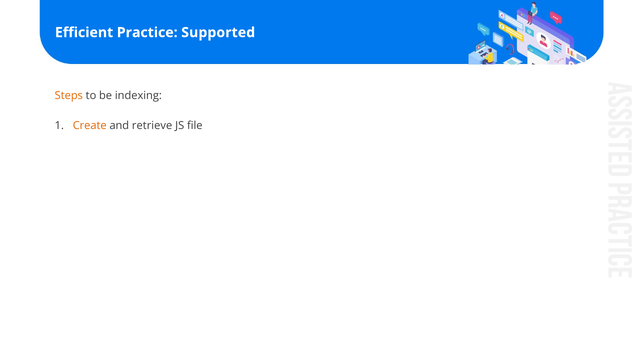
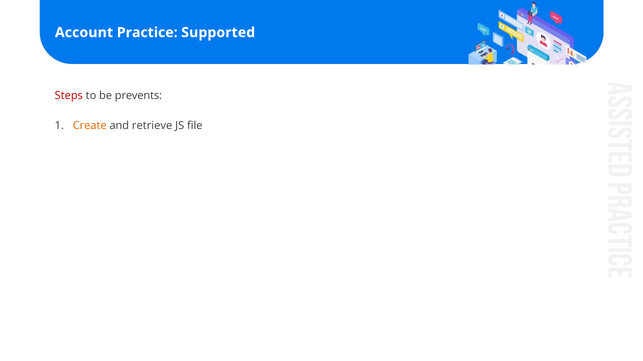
Efficient: Efficient -> Account (84, 33)
Steps colour: orange -> red (69, 96)
indexing: indexing -> prevents (138, 96)
